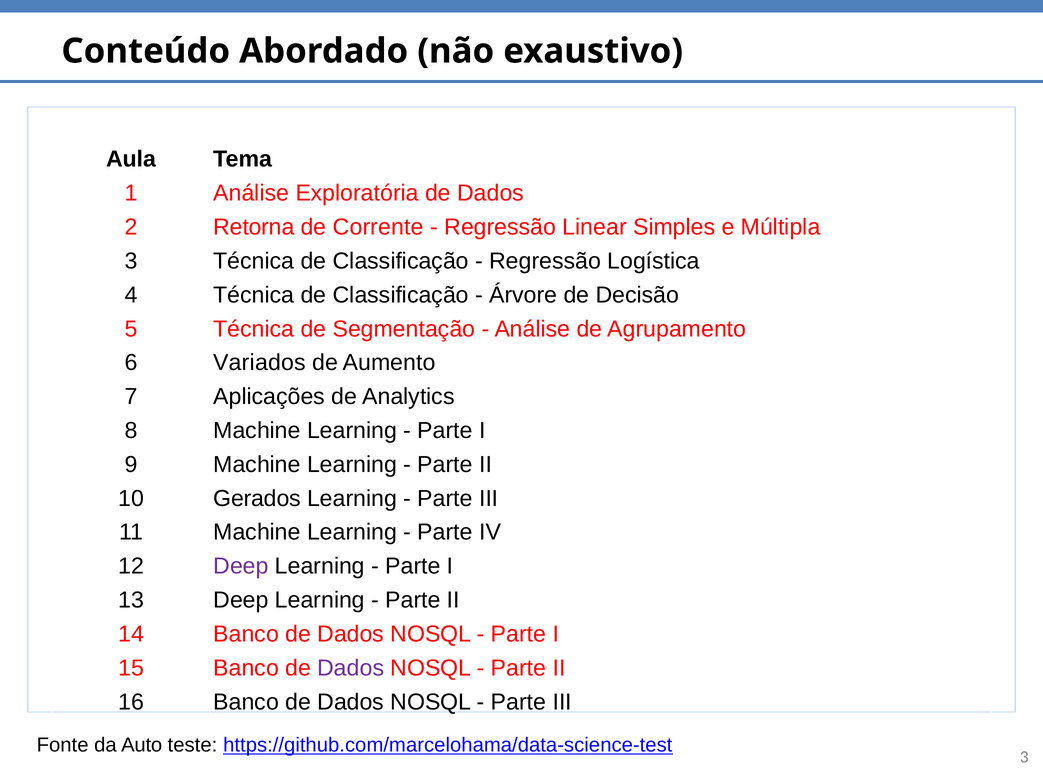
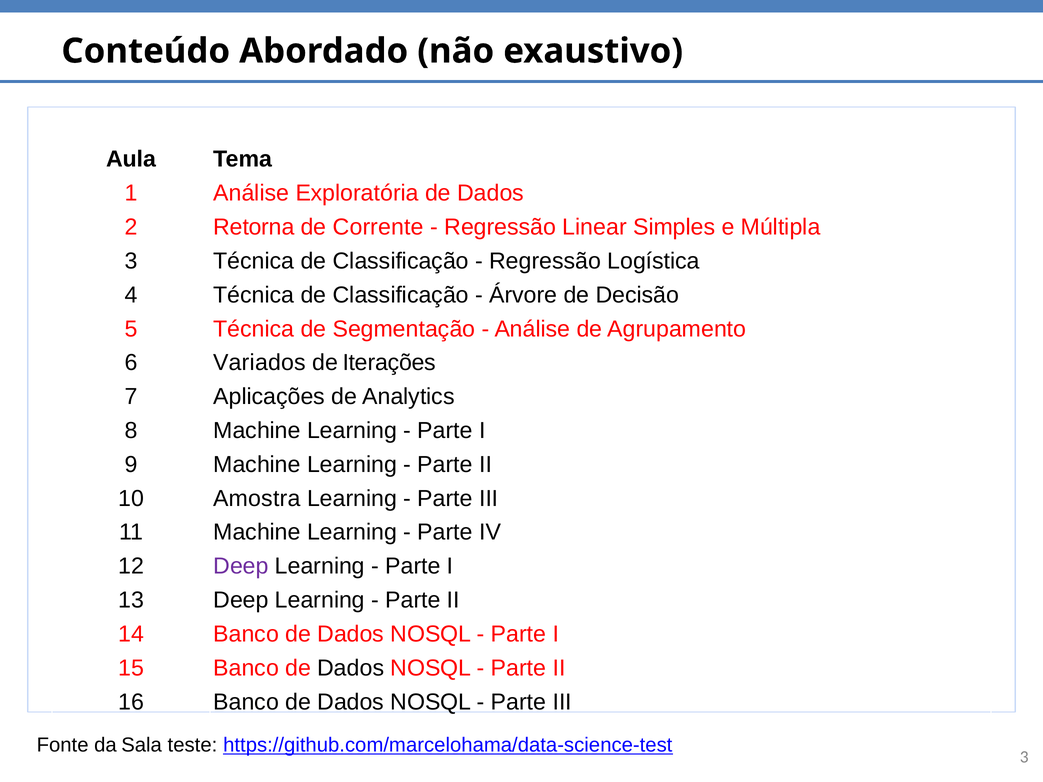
Aumento: Aumento -> Iterações (389, 363)
Gerados: Gerados -> Amostra (257, 499)
Dados colour: purple -> black (351, 668)
Auto: Auto -> Sala (142, 745)
